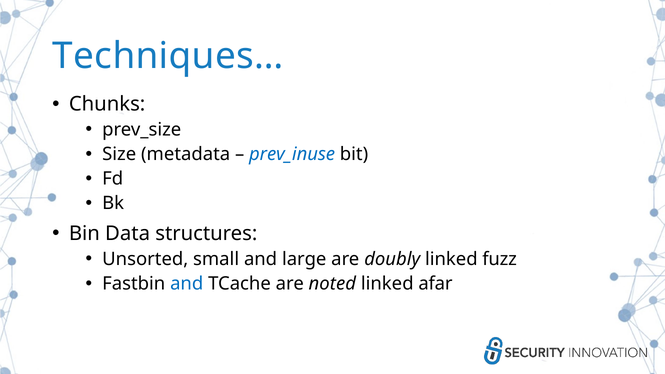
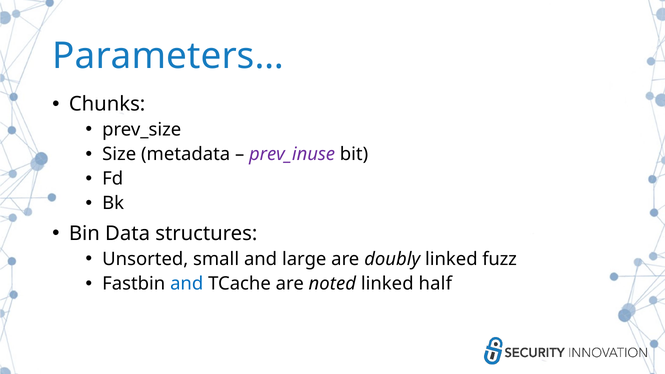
Techniques…: Techniques… -> Parameters… (168, 56)
prev_inuse colour: blue -> purple (292, 154)
afar: afar -> half (435, 284)
